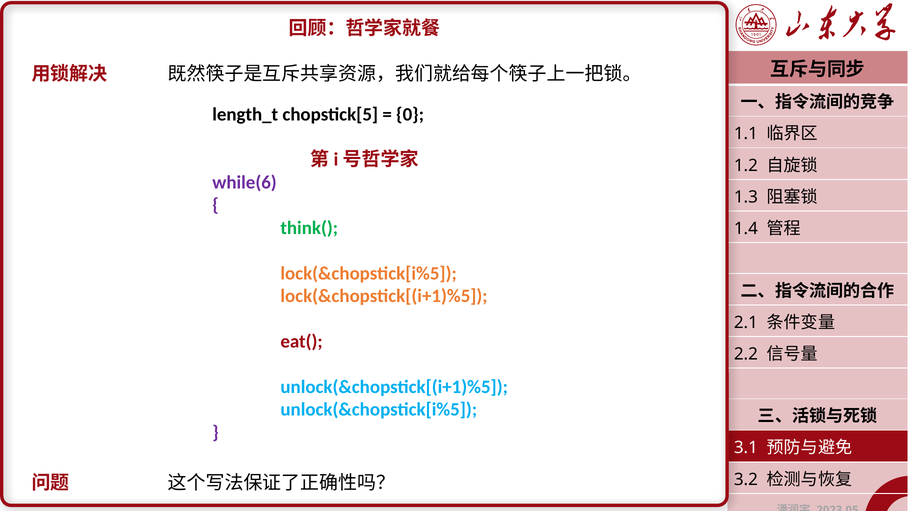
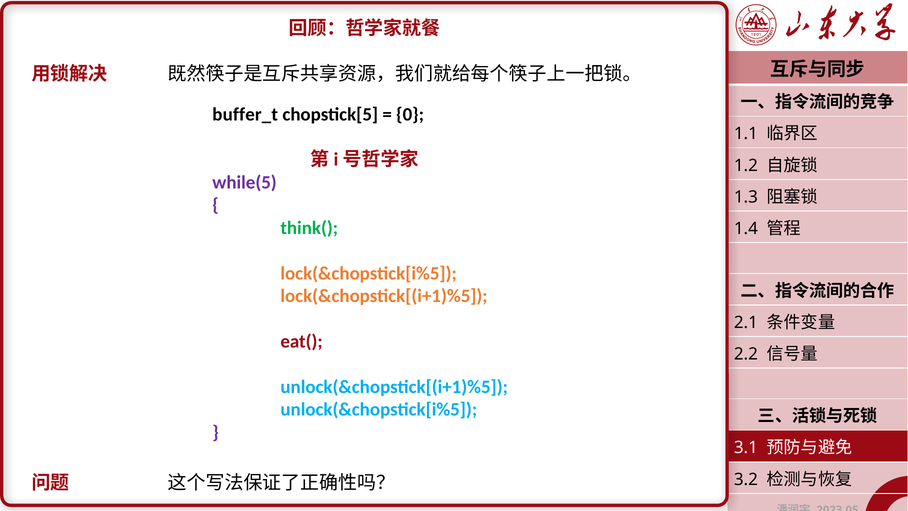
length_t: length_t -> buffer_t (245, 114)
while(6: while(6 -> while(5 (245, 182)
